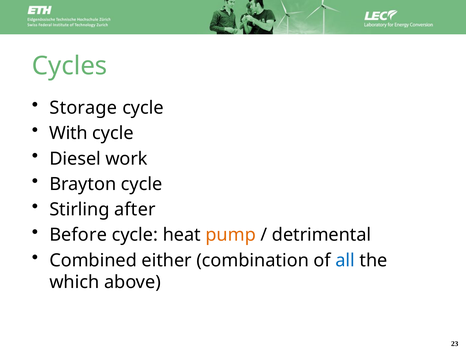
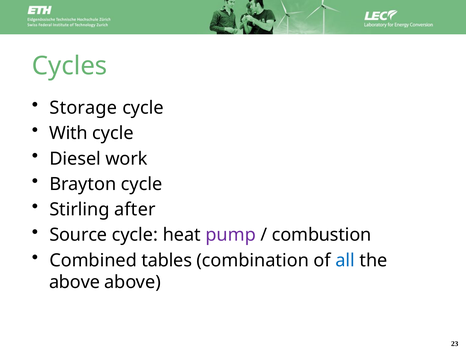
Before: Before -> Source (78, 235)
pump colour: orange -> purple (231, 235)
detrimental: detrimental -> combustion (322, 235)
either: either -> tables (167, 260)
which: which -> above (75, 282)
